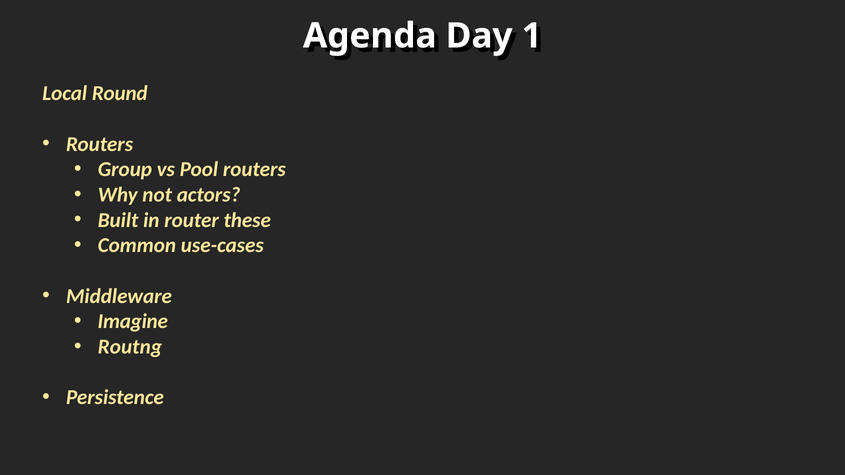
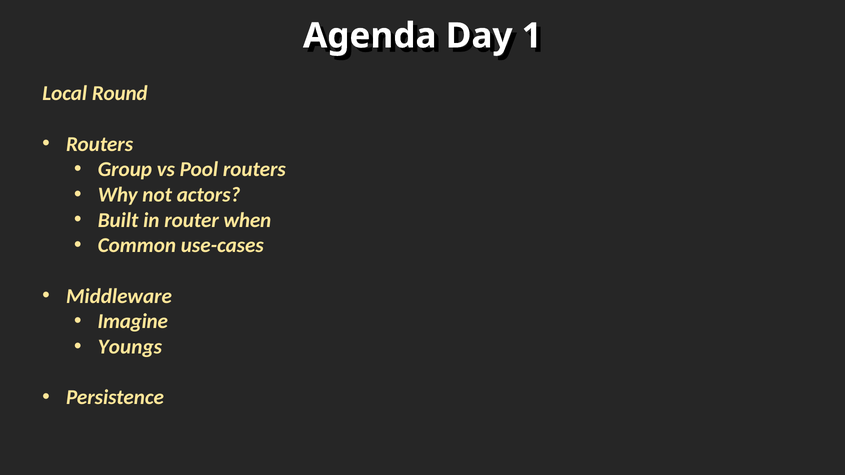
these: these -> when (247, 220)
Routng: Routng -> Youngs (130, 347)
